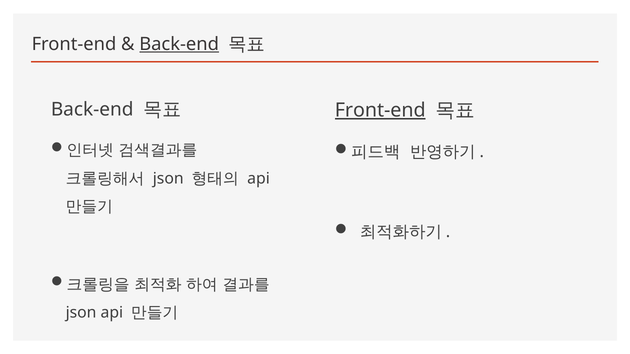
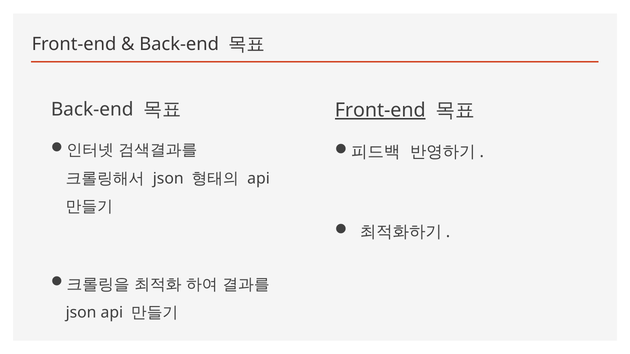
Back-end underline: present -> none (179, 44)
